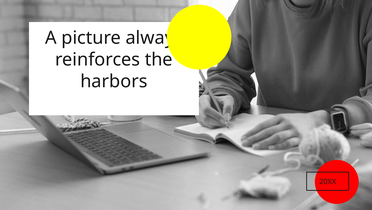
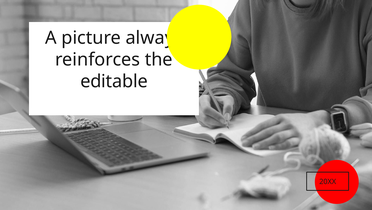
harbors: harbors -> editable (114, 81)
